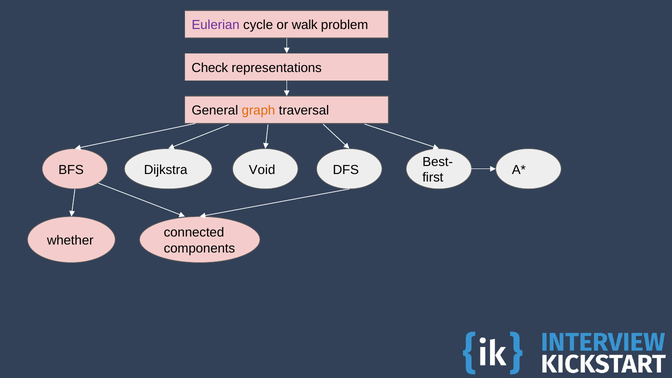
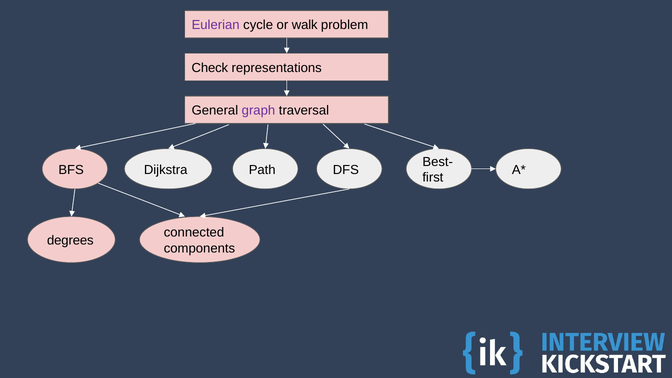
graph colour: orange -> purple (258, 111)
Void: Void -> Path (262, 170)
whether: whether -> degrees (70, 240)
